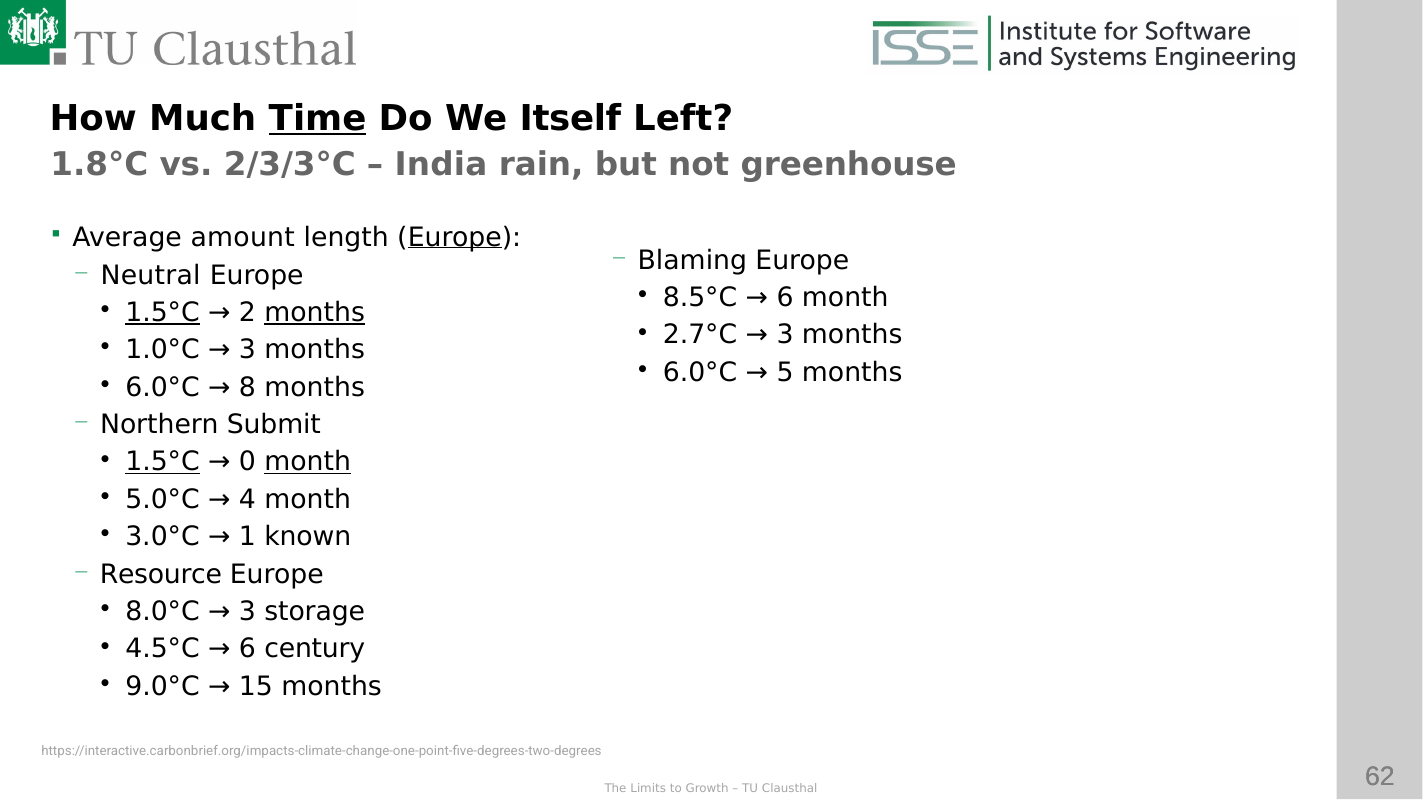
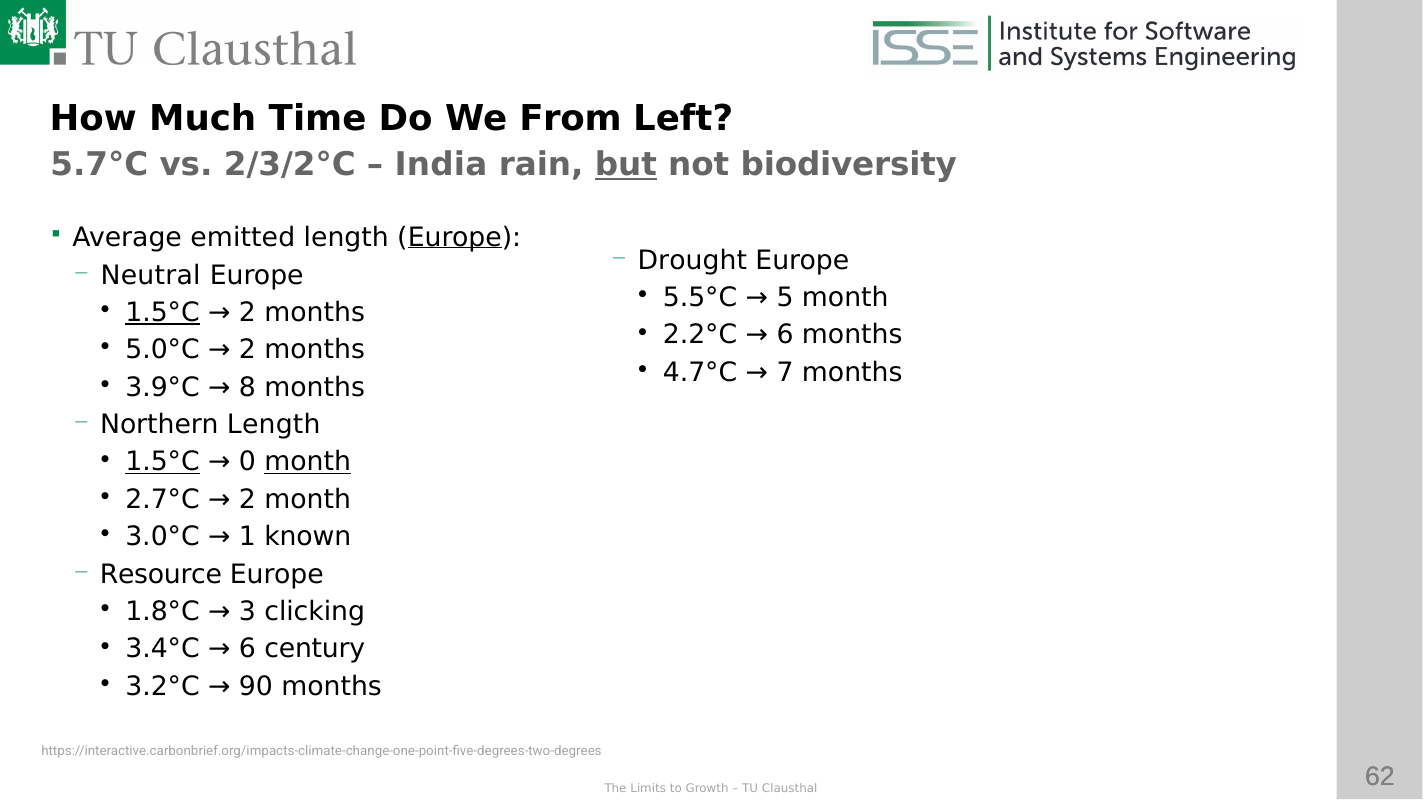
Time underline: present -> none (318, 118)
Itself: Itself -> From (570, 118)
1.8°C: 1.8°C -> 5.7°C (99, 165)
2/3/3°C: 2/3/3°C -> 2/3/2°C (290, 165)
but underline: none -> present (626, 165)
greenhouse: greenhouse -> biodiversity (849, 165)
amount: amount -> emitted (243, 238)
Blaming: Blaming -> Drought (692, 260)
8.5°C: 8.5°C -> 5.5°C (700, 298)
6: 6 -> 5 (785, 298)
months underline: present -> none (315, 313)
2.7°C: 2.7°C -> 2.2°C (700, 335)
3: 3 -> 6 (785, 335)
1.0°C: 1.0°C -> 5.0°C (163, 350)
3: 3 -> 2 (247, 350)
6.0°C: 6.0°C -> 4.7°C (700, 372)
5: 5 -> 7 (785, 372)
6.0°C: 6.0°C -> 3.9°C (163, 387)
Northern Submit: Submit -> Length (274, 425)
5.0°C: 5.0°C -> 2.7°C (163, 499)
4: 4 -> 2 (247, 499)
8.0°C: 8.0°C -> 1.8°C (163, 612)
storage: storage -> clicking (315, 612)
4.5°C: 4.5°C -> 3.4°C (163, 649)
9.0°C: 9.0°C -> 3.2°C (163, 686)
15: 15 -> 90 (256, 686)
